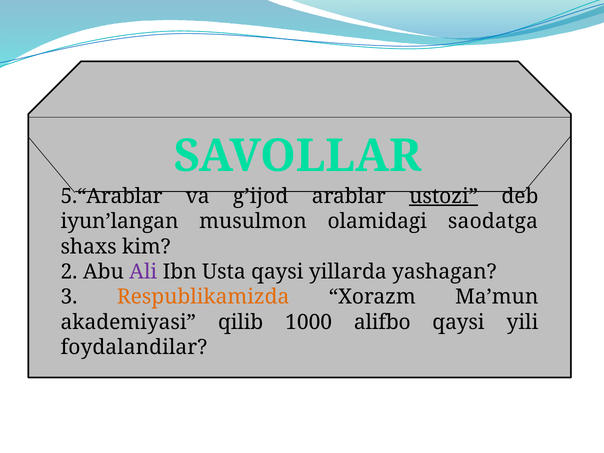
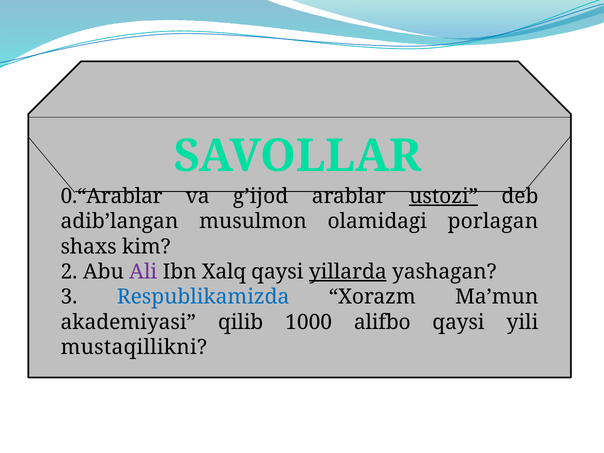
5.“Arablar: 5.“Arablar -> 0.“Arablar (112, 196)
iyun’langan: iyun’langan -> adib’langan (120, 221)
saodatga: saodatga -> porlagan (493, 221)
Usta: Usta -> Xalq (224, 272)
yillarda underline: none -> present (348, 272)
Respublikamizda colour: orange -> blue (203, 297)
foydalandilar: foydalandilar -> mustaqillikni (134, 347)
